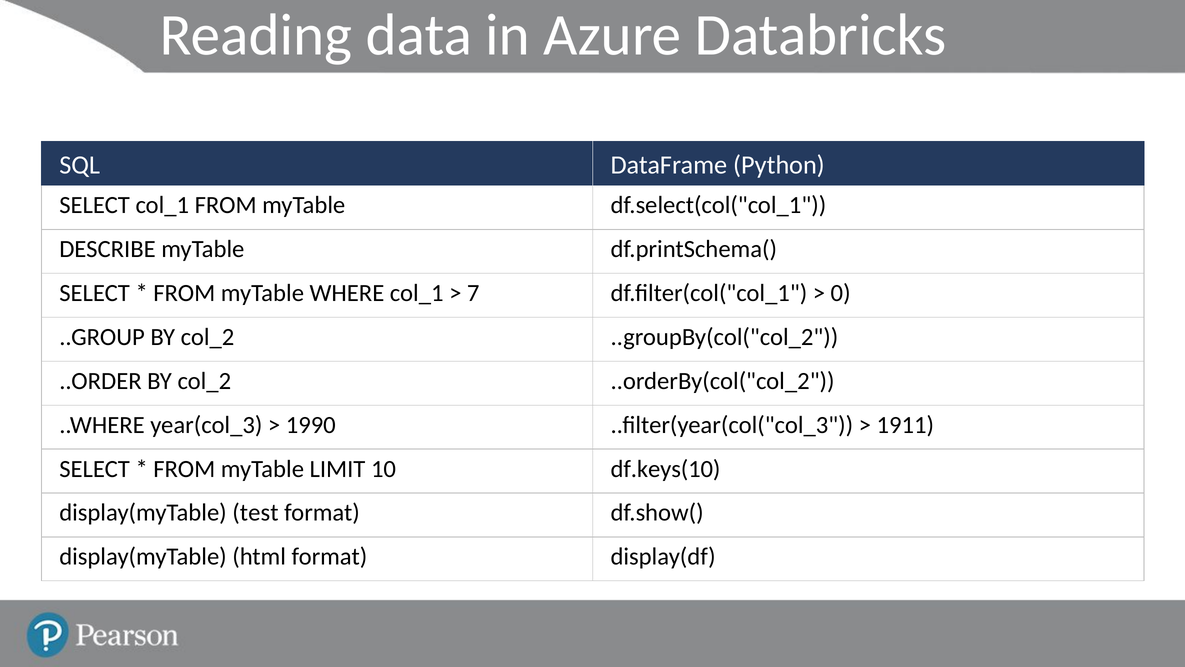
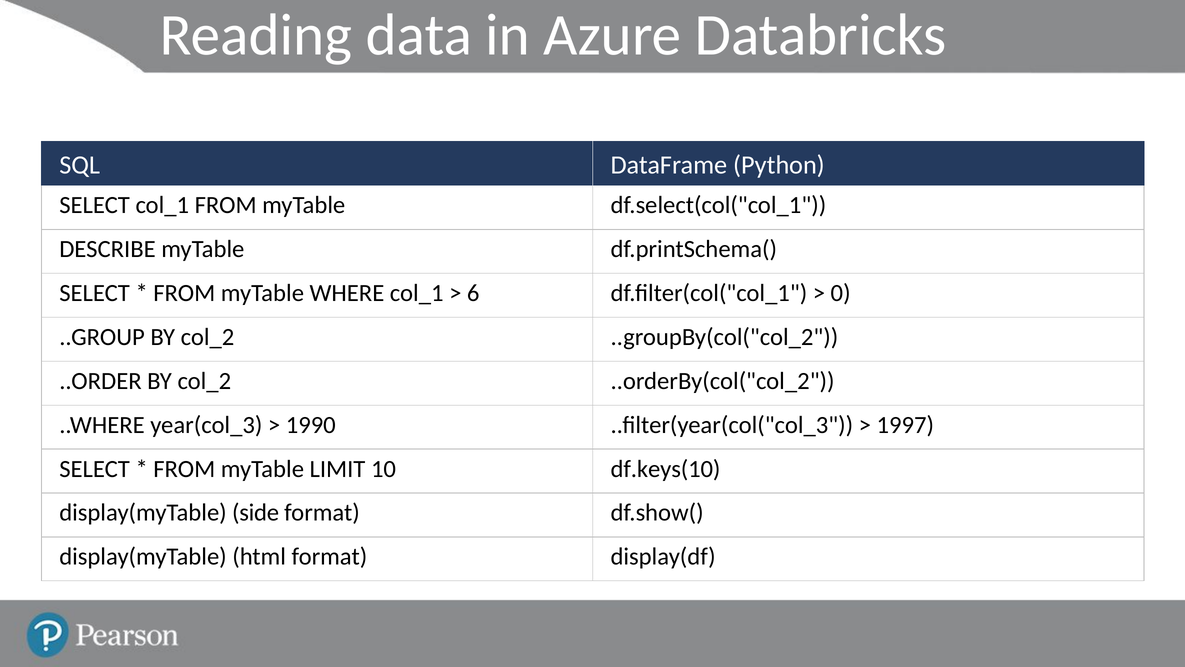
7: 7 -> 6 (473, 293)
1911: 1911 -> 1997 (905, 425)
test: test -> side (256, 513)
